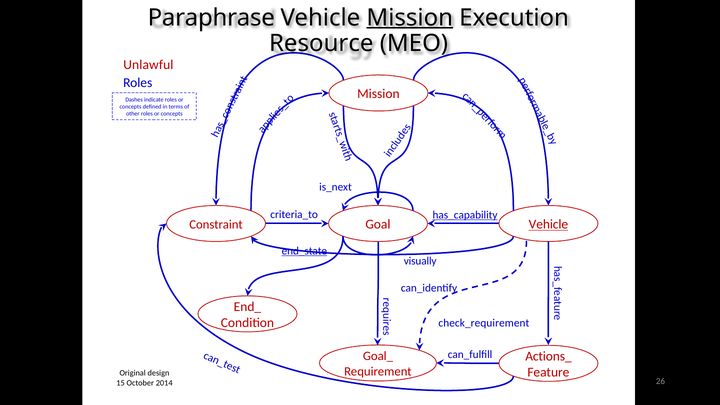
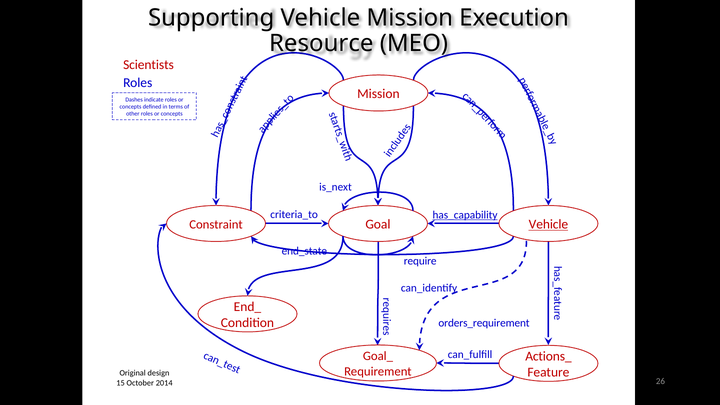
Paraphrase: Paraphrase -> Supporting (211, 18)
Mission underline: present -> none (410, 18)
Unlawful: Unlawful -> Scientists (148, 65)
end_state underline: present -> none (304, 251)
visually: visually -> require (420, 261)
check_requirement: check_requirement -> orders_requirement (484, 323)
